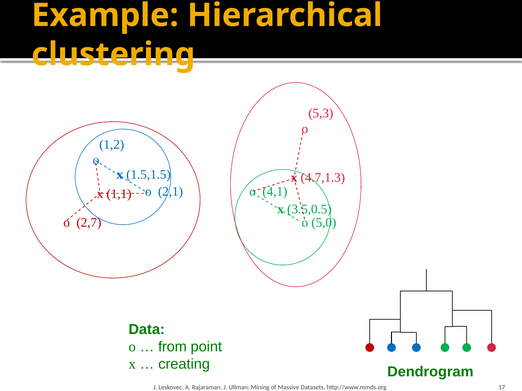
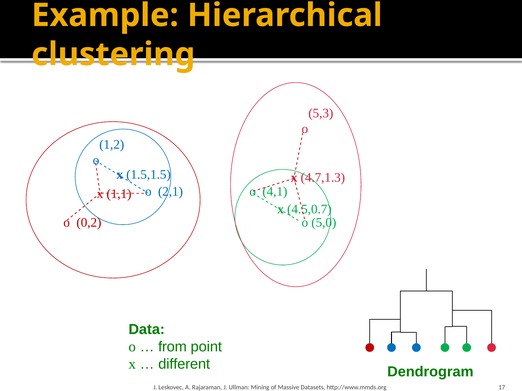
3.5,0.5: 3.5,0.5 -> 4.5,0.7 (309, 209)
2,7: 2,7 -> 0,2 (89, 223)
creating: creating -> different (184, 365)
